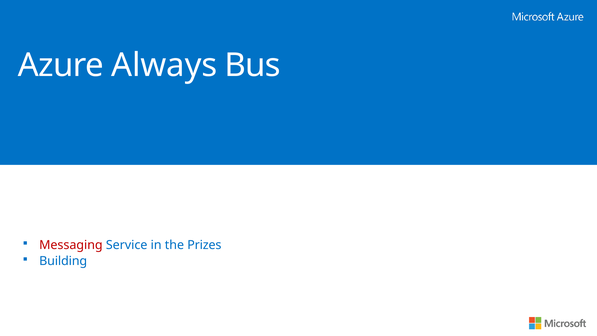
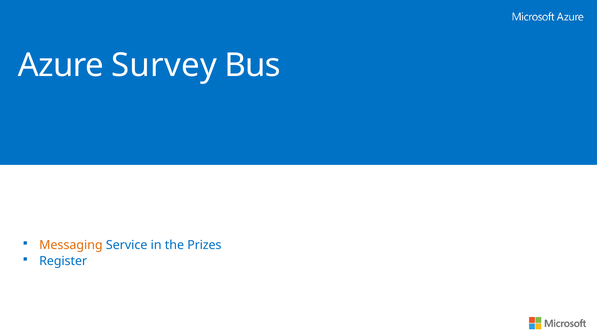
Always: Always -> Survey (164, 65)
Messaging colour: red -> orange (71, 245)
Building: Building -> Register (63, 261)
